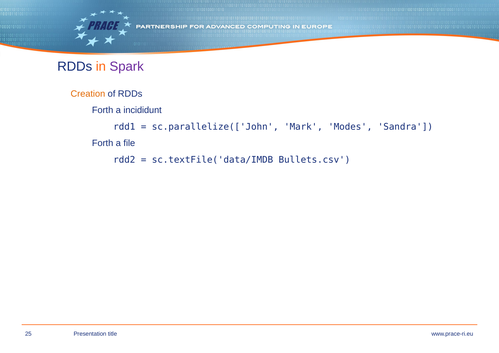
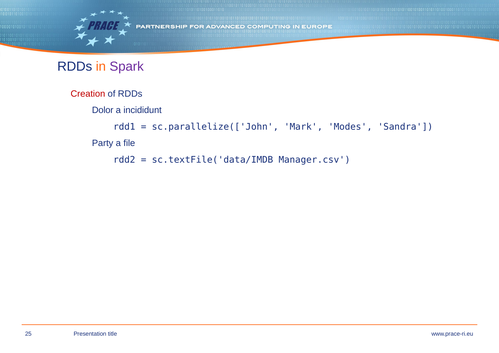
Creation colour: orange -> red (88, 94)
Forth: Forth -> Dolor (103, 110)
Forth: Forth -> Party (103, 143)
Bullets.csv: Bullets.csv -> Manager.csv (314, 160)
